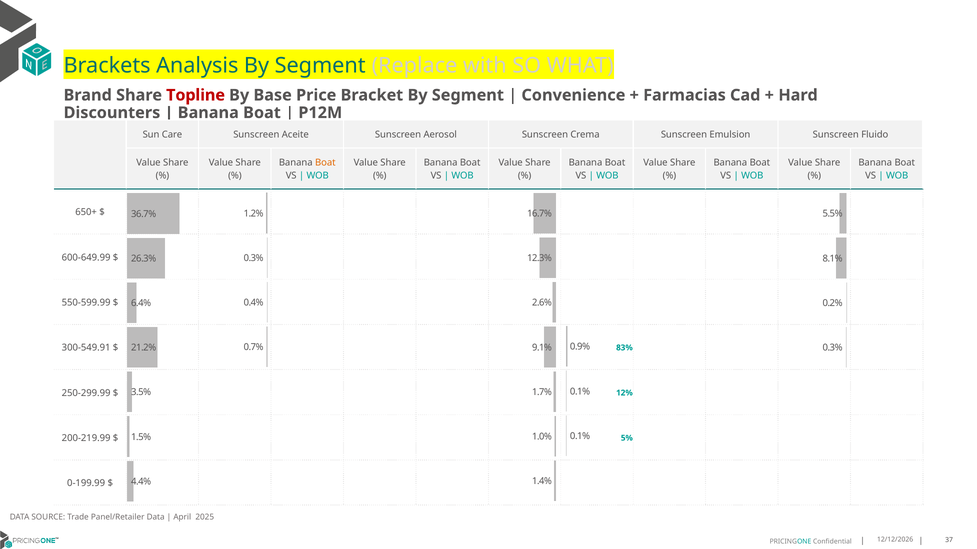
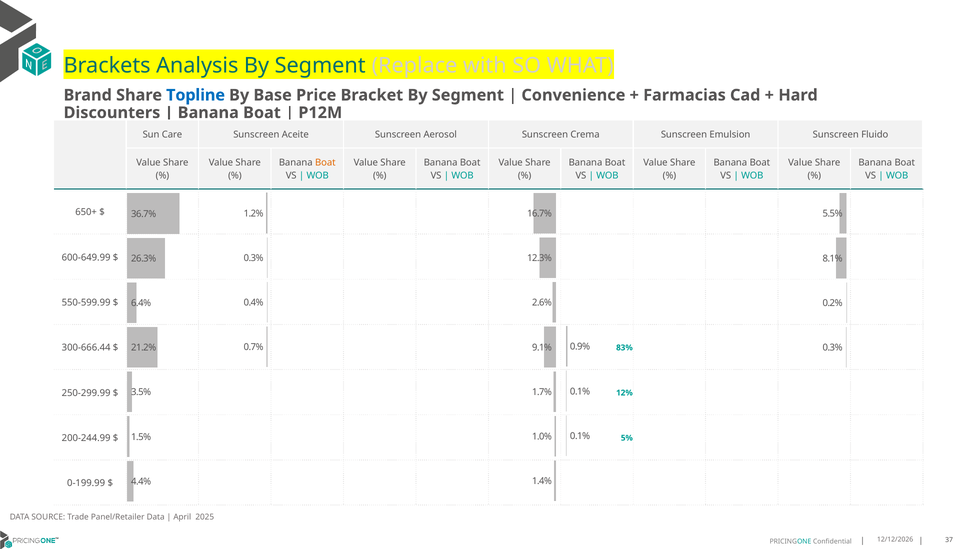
Topline colour: red -> blue (196, 95)
300-549.91: 300-549.91 -> 300-666.44 (86, 348)
200-219.99: 200-219.99 -> 200-244.99 (86, 439)
